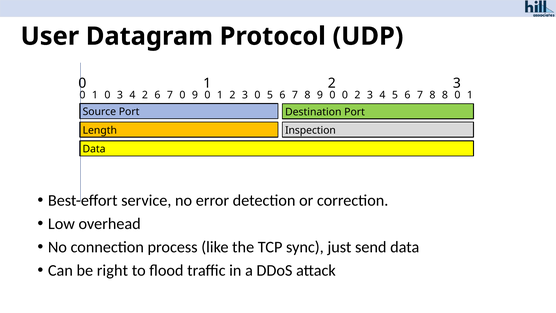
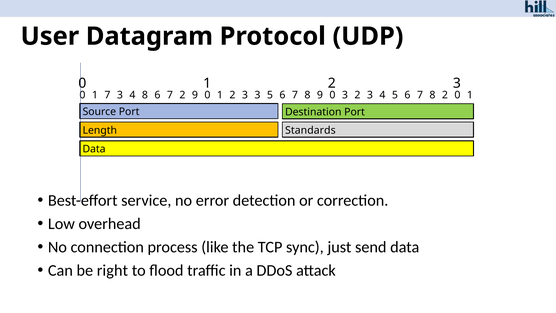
0: 0 -> 7 (107, 95)
4 2: 2 -> 8 (145, 95)
7 0: 0 -> 2 (182, 95)
3 0: 0 -> 3 (257, 95)
0 0: 0 -> 3 (345, 95)
8 8: 8 -> 2 (445, 95)
Inspection: Inspection -> Standards (310, 130)
